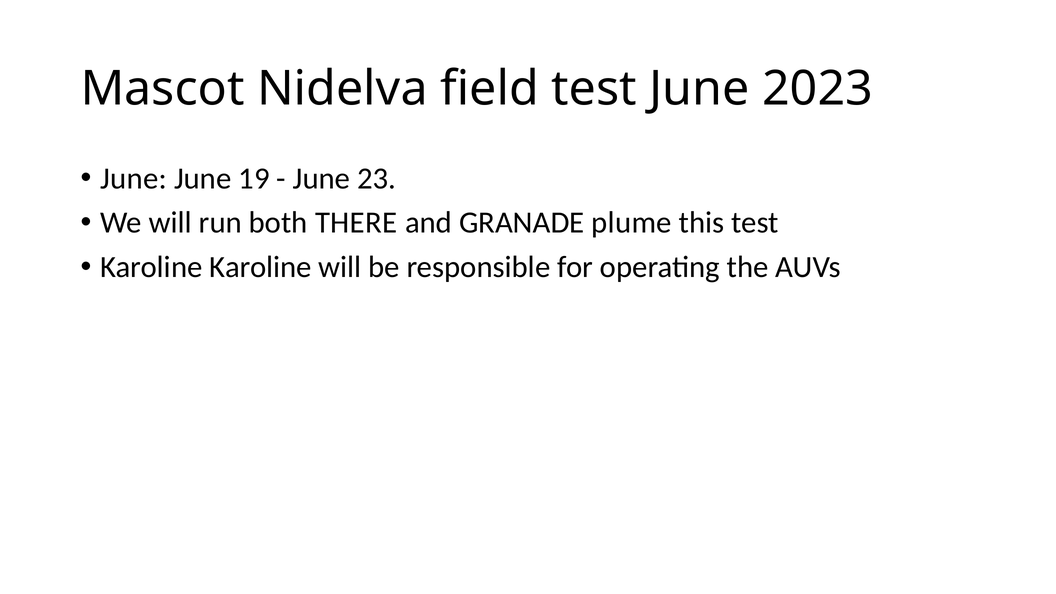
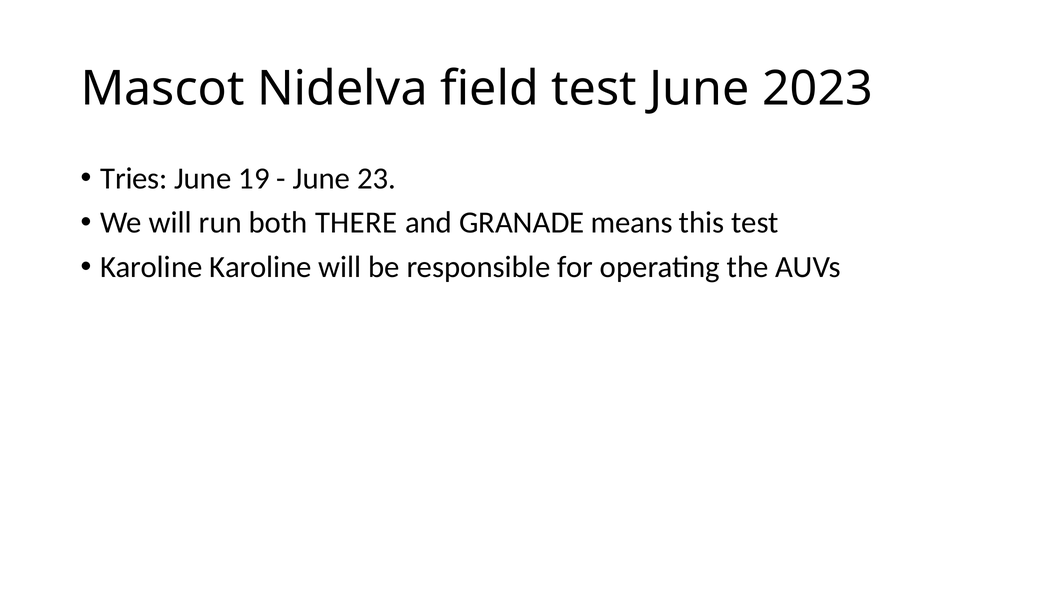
June: June -> Tries (134, 179)
plume: plume -> means (632, 223)
